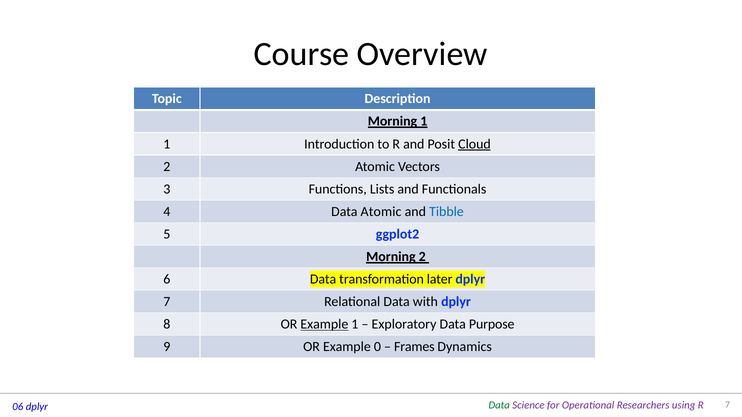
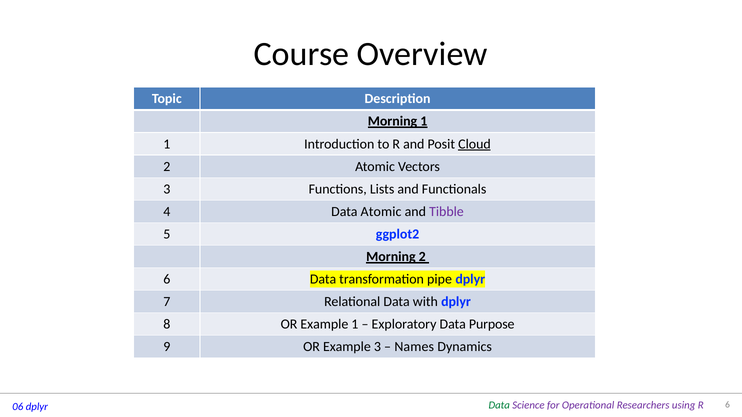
Tibble colour: blue -> purple (446, 212)
later: later -> pipe (440, 279)
Example underline: present -> none (324, 325)
Example 0: 0 -> 3 (377, 347)
Frames: Frames -> Names (414, 347)
R 7: 7 -> 6 (728, 405)
